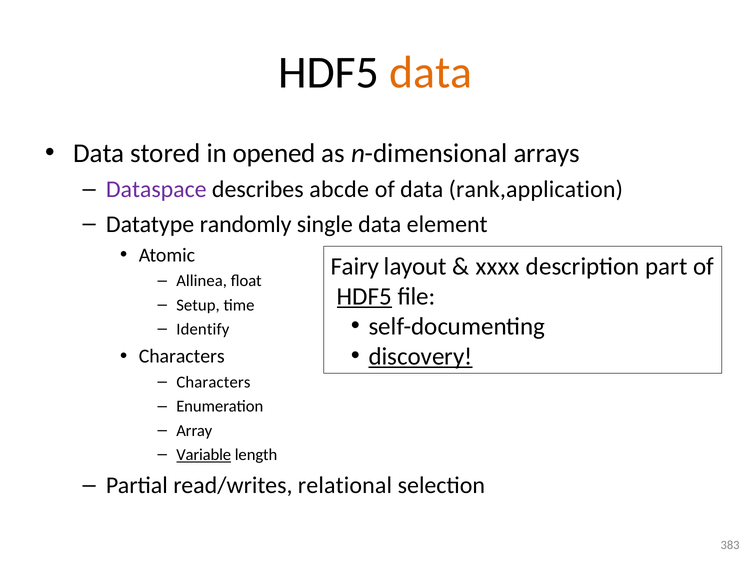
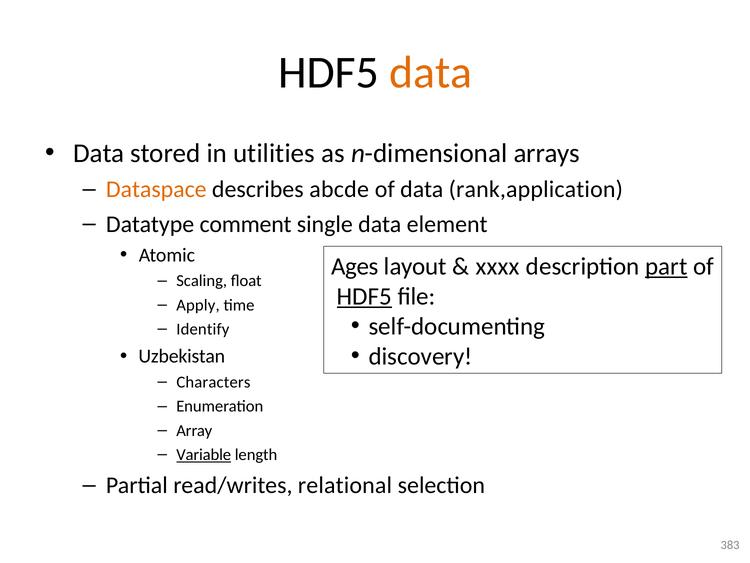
opened: opened -> utilities (274, 153)
Dataspace colour: purple -> orange (156, 189)
randomly: randomly -> comment (246, 224)
Fairy: Fairy -> Ages (355, 266)
part underline: none -> present (666, 266)
Allinea: Allinea -> Scaling (202, 281)
Setup: Setup -> Apply (198, 305)
discovery underline: present -> none (421, 356)
Characters: Characters -> Uzbekistan (182, 356)
